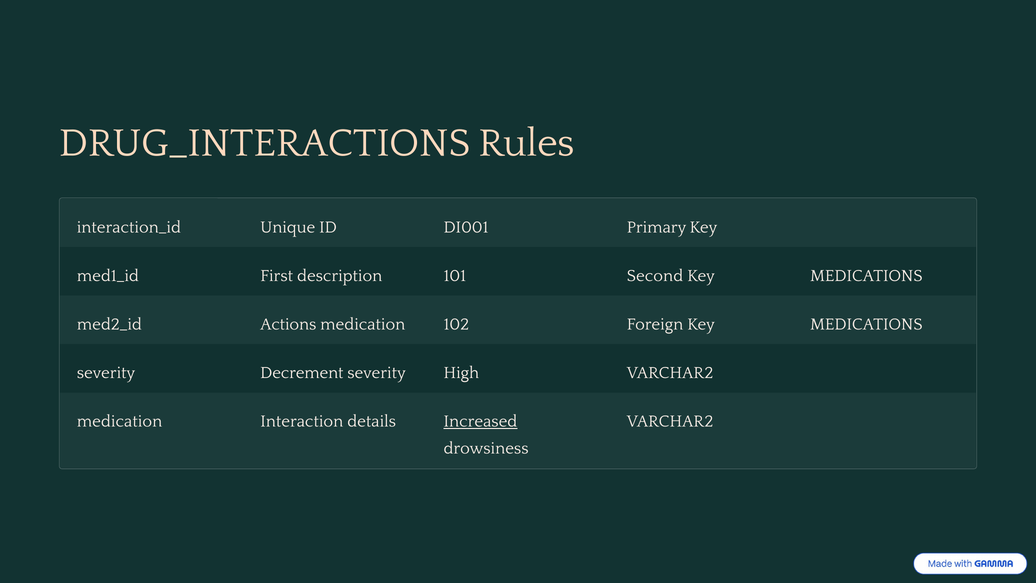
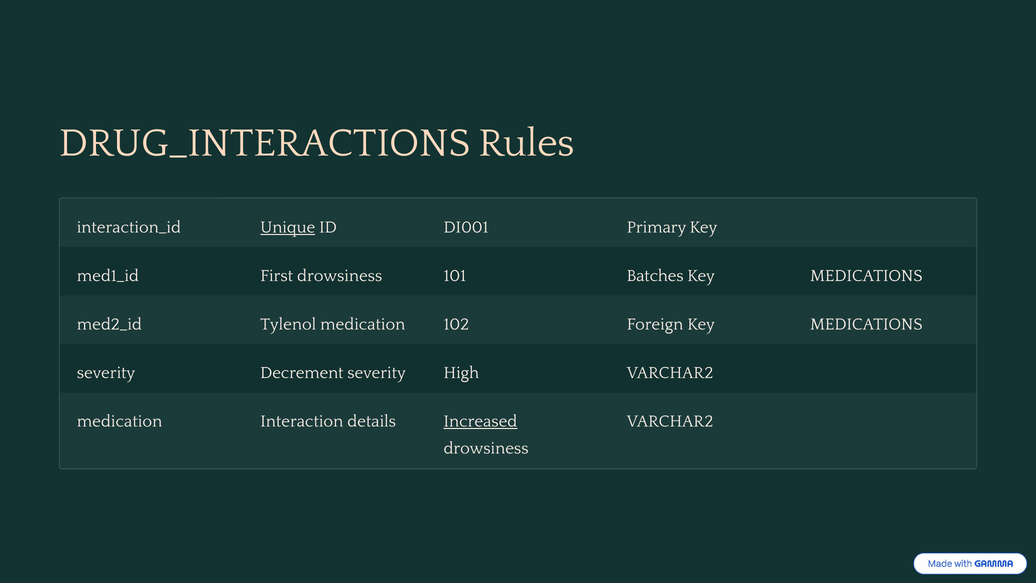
Unique underline: none -> present (288, 227)
First description: description -> drowsiness (340, 276)
Second: Second -> Batches (655, 276)
Actions: Actions -> Tylenol (288, 324)
